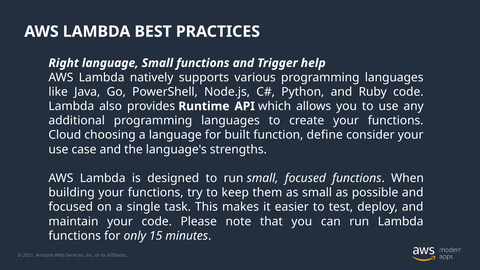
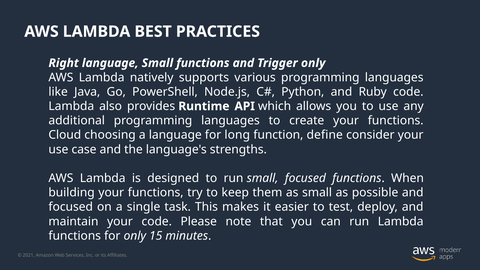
Trigger help: help -> only (313, 63)
built: built -> long (237, 135)
